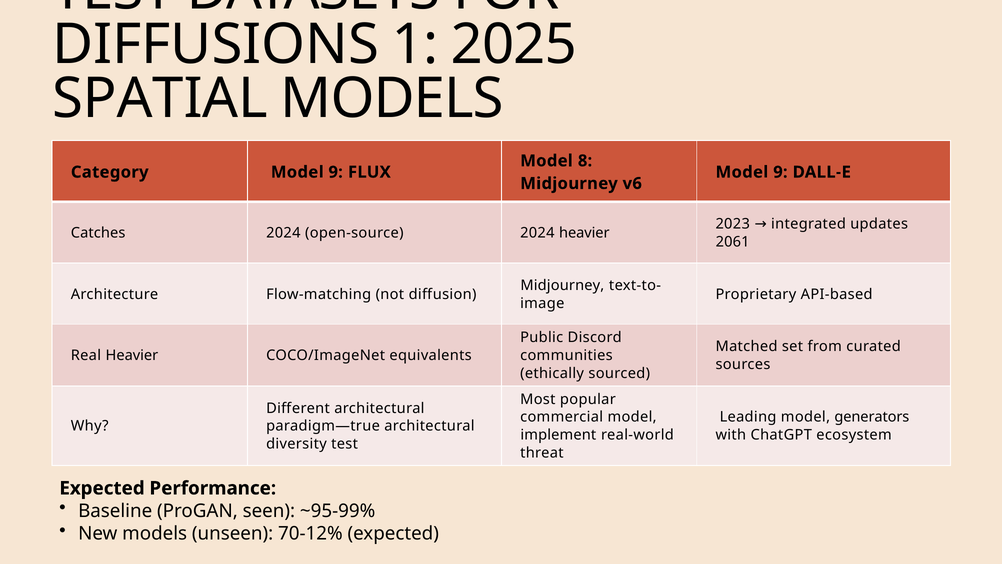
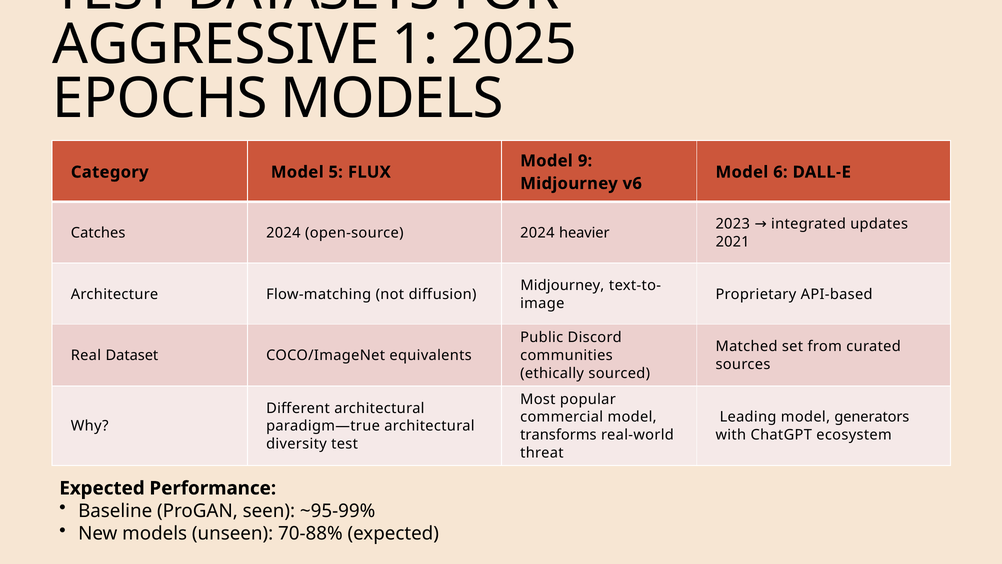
DIFFUSIONS: DIFFUSIONS -> AGGRESSIVE (216, 44)
SPATIAL: SPATIAL -> EPOCHS (160, 99)
8: 8 -> 9 (585, 161)
Category Model 9: 9 -> 5 (336, 172)
9: 9 -> 6 (780, 172)
2061: 2061 -> 2021 (733, 242)
Real Heavier: Heavier -> Dataset (132, 355)
implement: implement -> transforms (558, 435)
70-12%: 70-12% -> 70-88% (310, 533)
